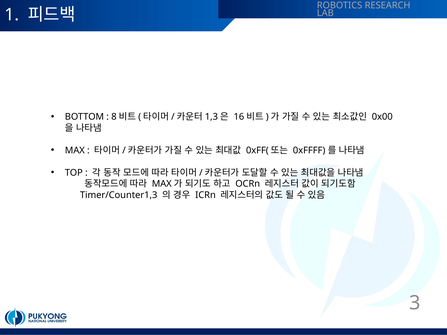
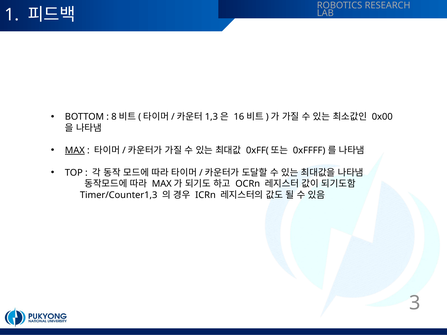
MAX underline: none -> present (75, 151)
